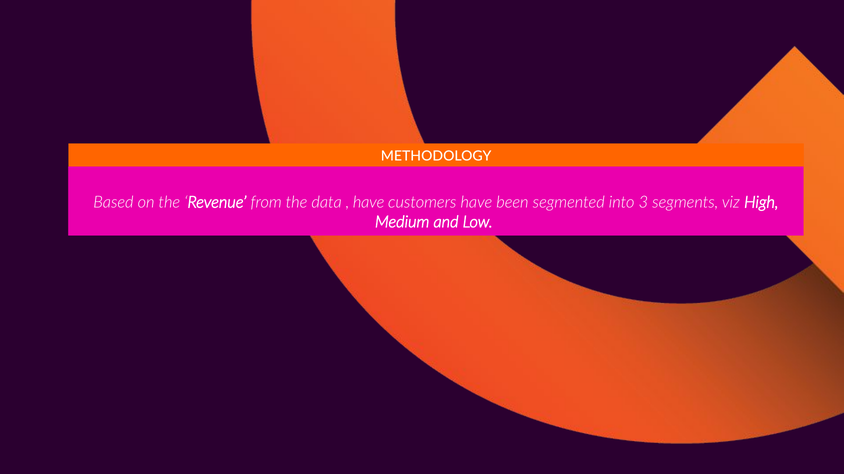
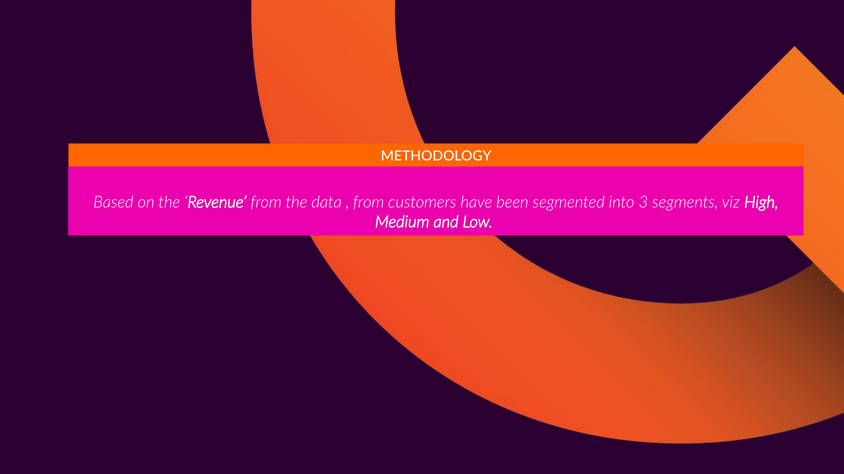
have: have -> from (369, 203)
